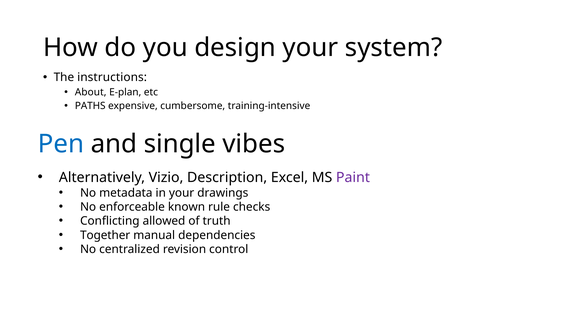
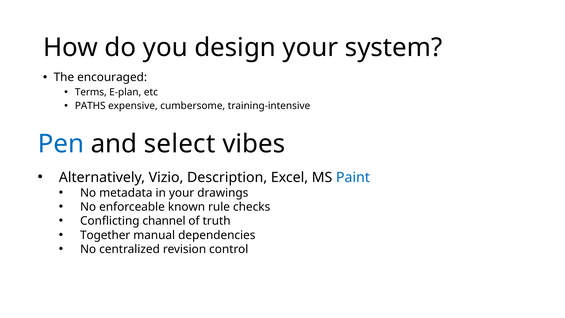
instructions: instructions -> encouraged (112, 77)
About: About -> Terms (91, 92)
single: single -> select (180, 144)
Paint colour: purple -> blue (353, 177)
allowed: allowed -> channel (164, 221)
